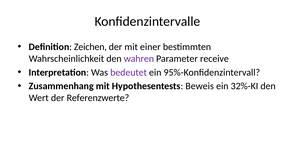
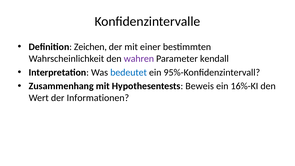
receive: receive -> kendall (214, 59)
bedeutet colour: purple -> blue (129, 72)
32%-KI: 32%-KI -> 16%-KI (244, 86)
Referenzwerte: Referenzwerte -> Informationen (98, 98)
